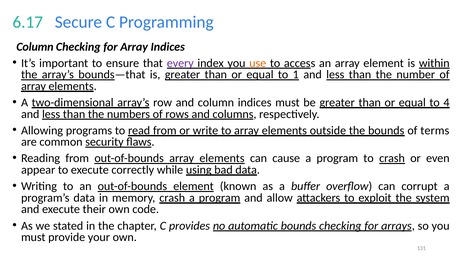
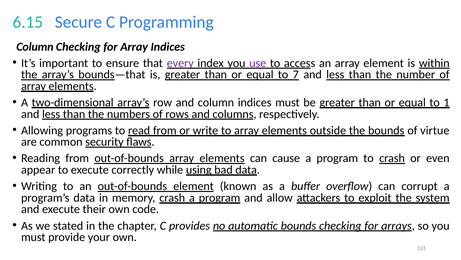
6.17: 6.17 -> 6.15 (28, 22)
use colour: orange -> purple (258, 63)
1: 1 -> 7 (296, 74)
4: 4 -> 1 (446, 102)
terms: terms -> virtue (435, 130)
